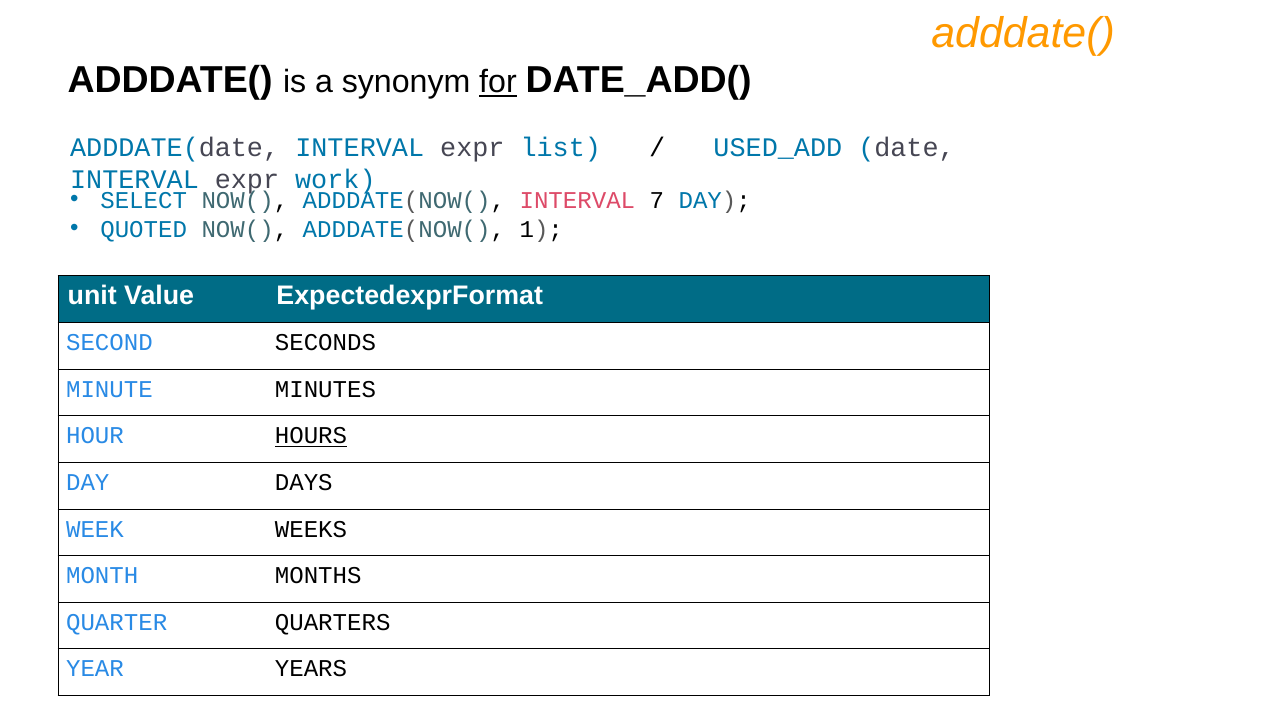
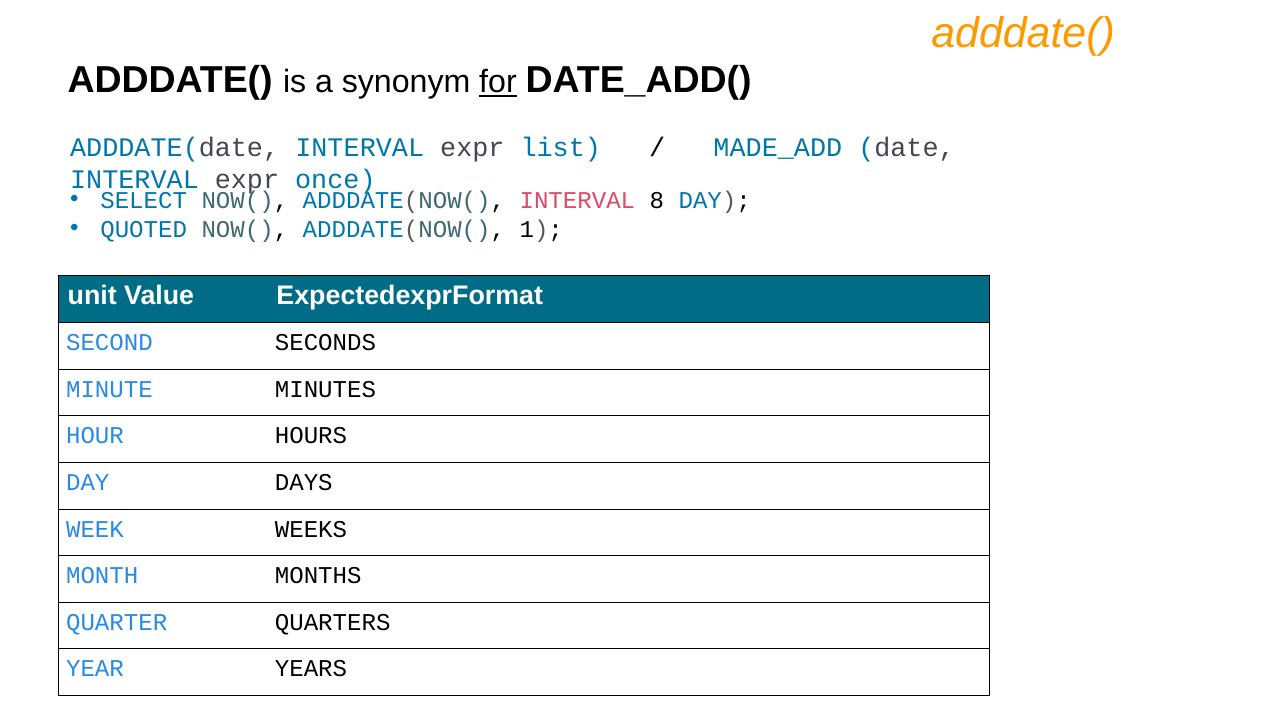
USED_ADD: USED_ADD -> MADE_ADD (778, 148)
work: work -> once (335, 180)
7: 7 -> 8 (657, 200)
HOURS underline: present -> none (311, 436)
